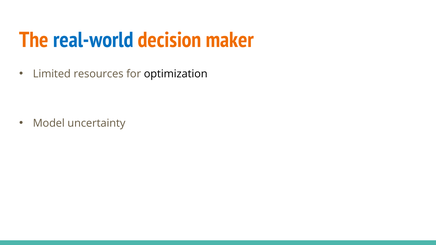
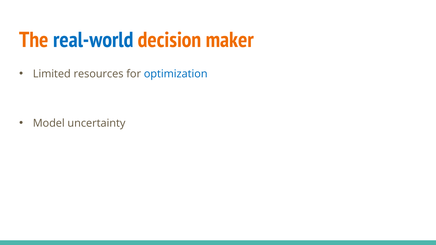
optimization colour: black -> blue (176, 74)
